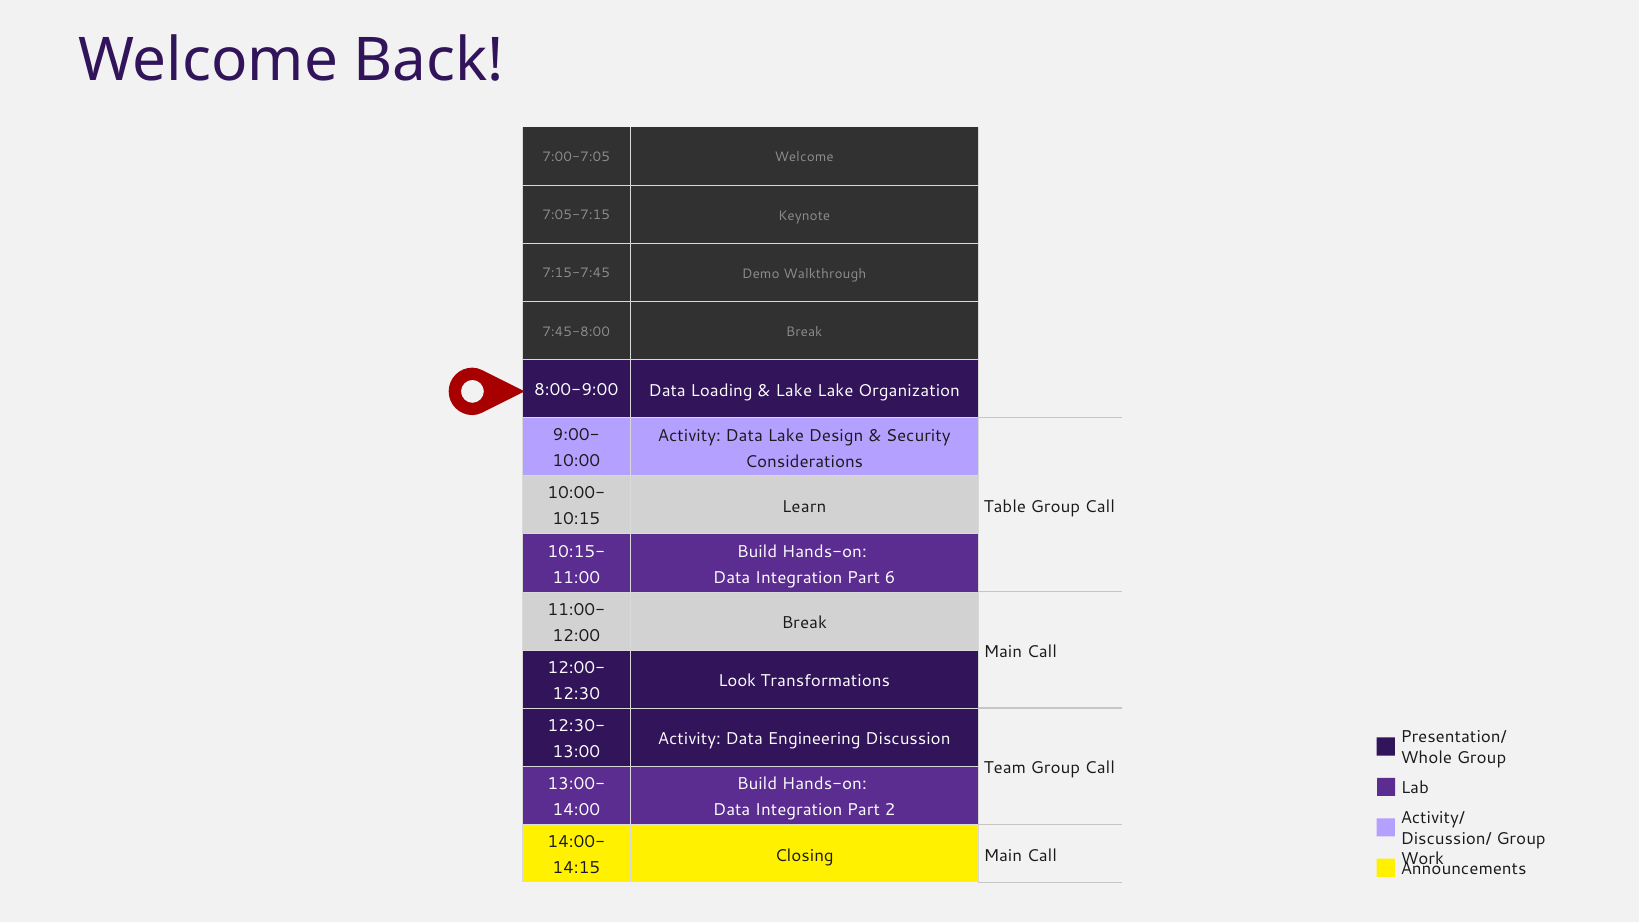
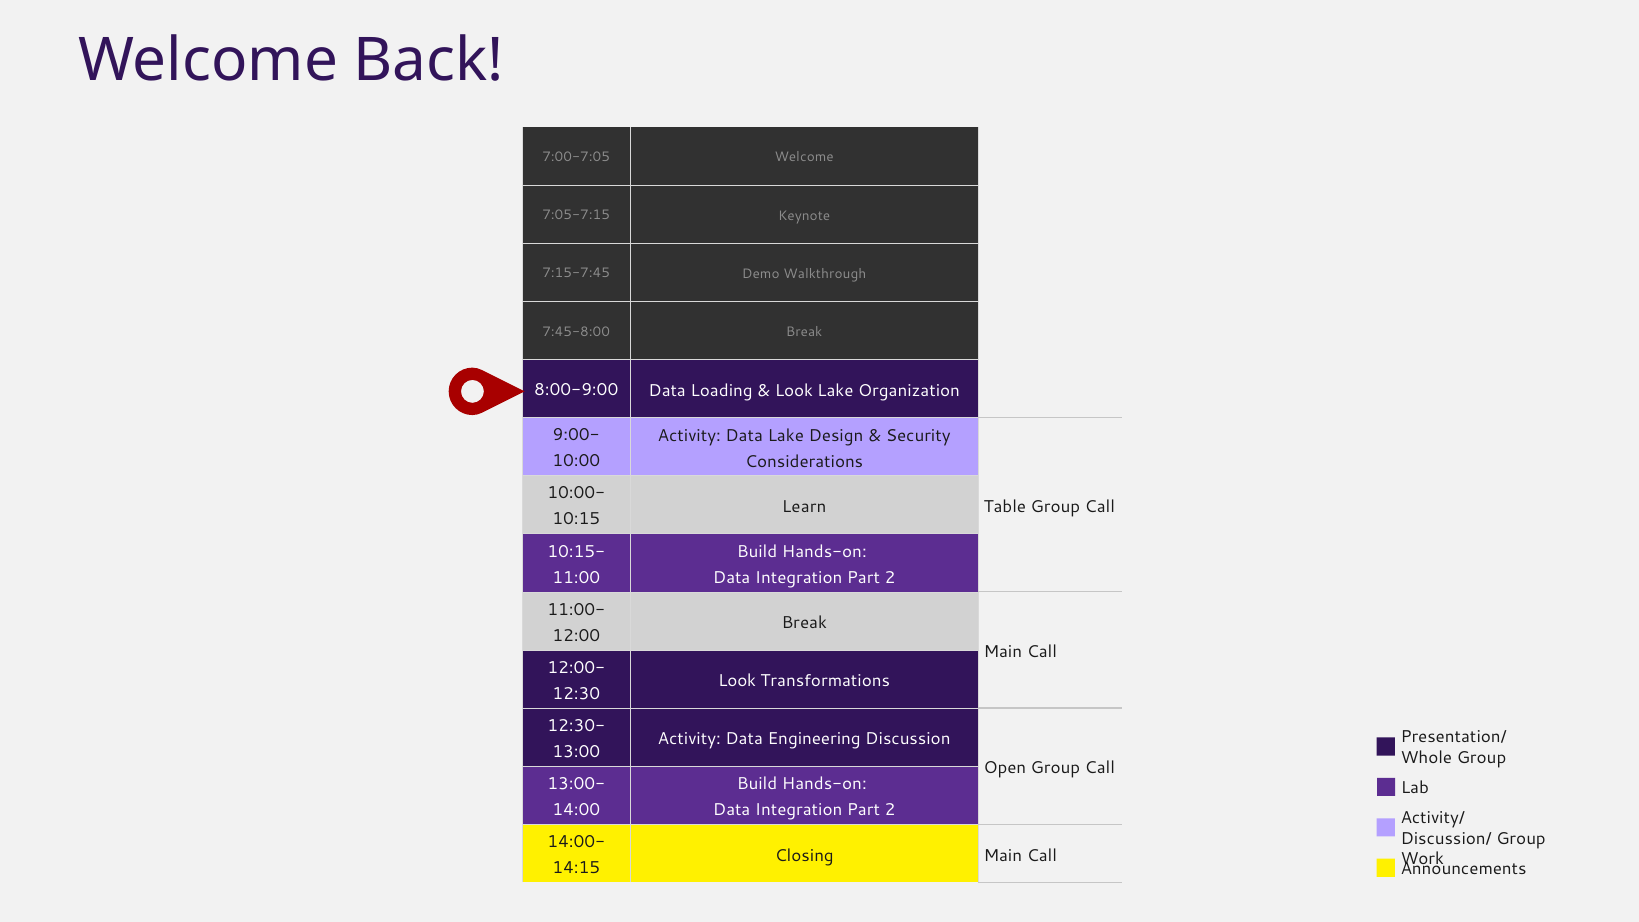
Lake: Lake -> Look (794, 390)
6: 6 -> 2 (890, 578)
Team: Team -> Open (1005, 768)
